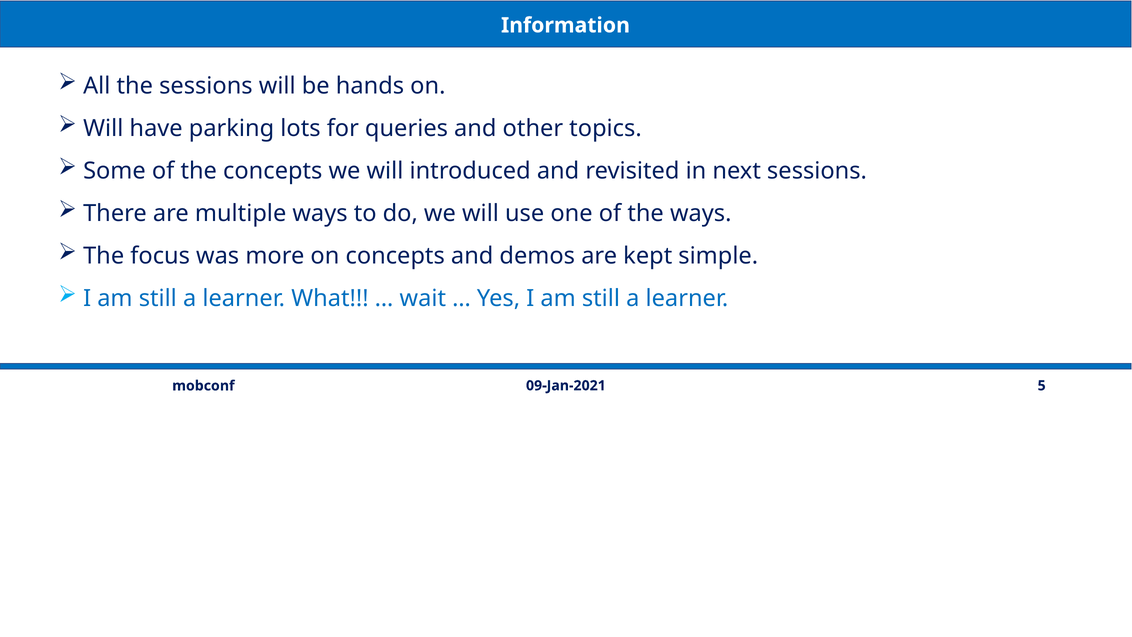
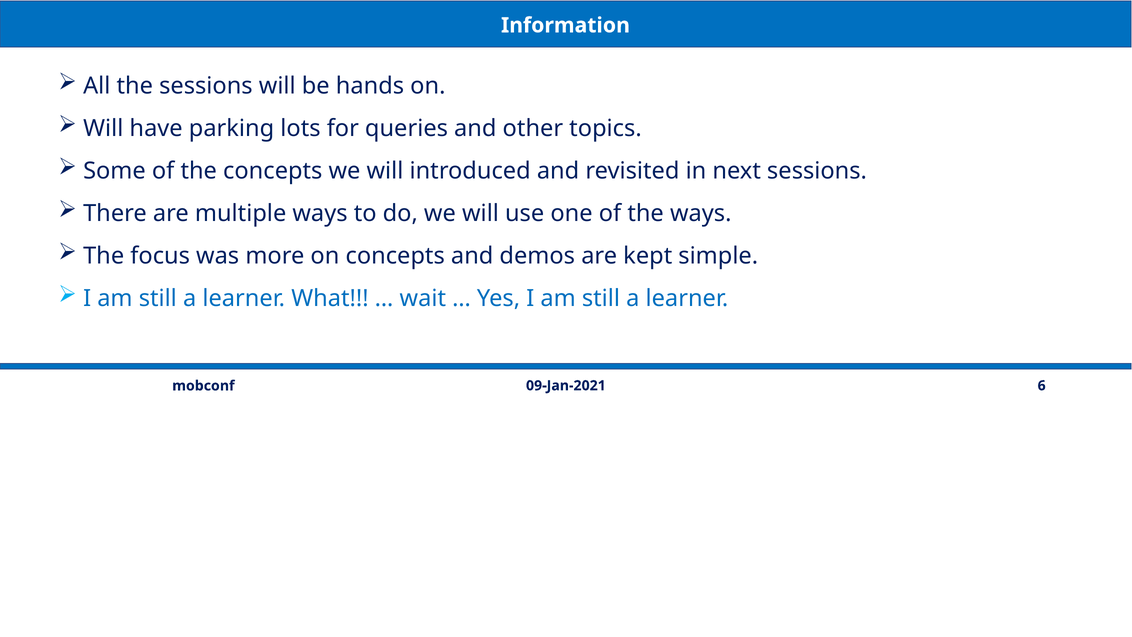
5: 5 -> 6 (1042, 386)
